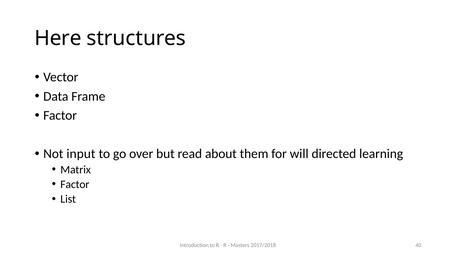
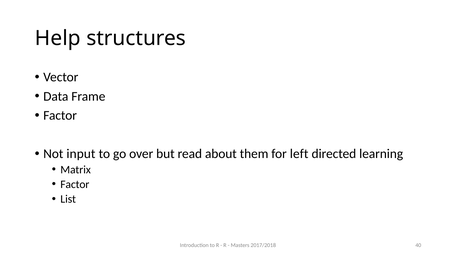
Here: Here -> Help (58, 38)
will: will -> left (299, 154)
